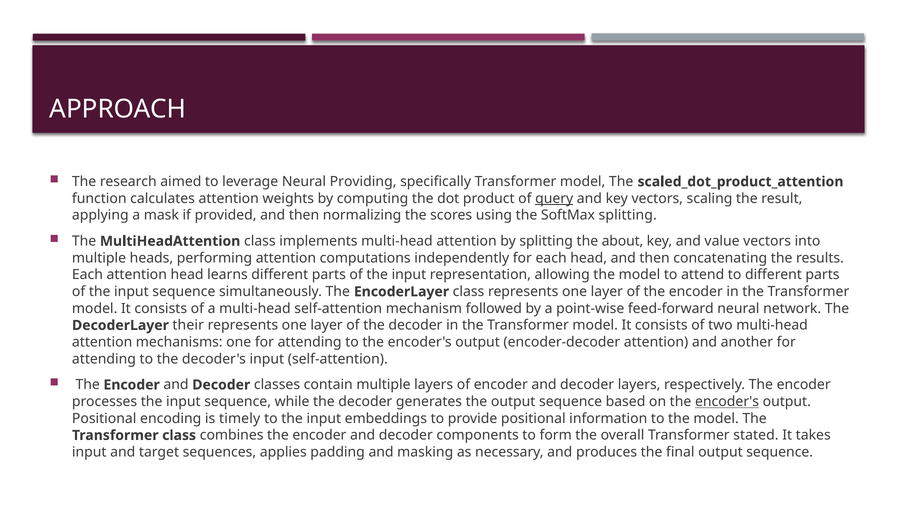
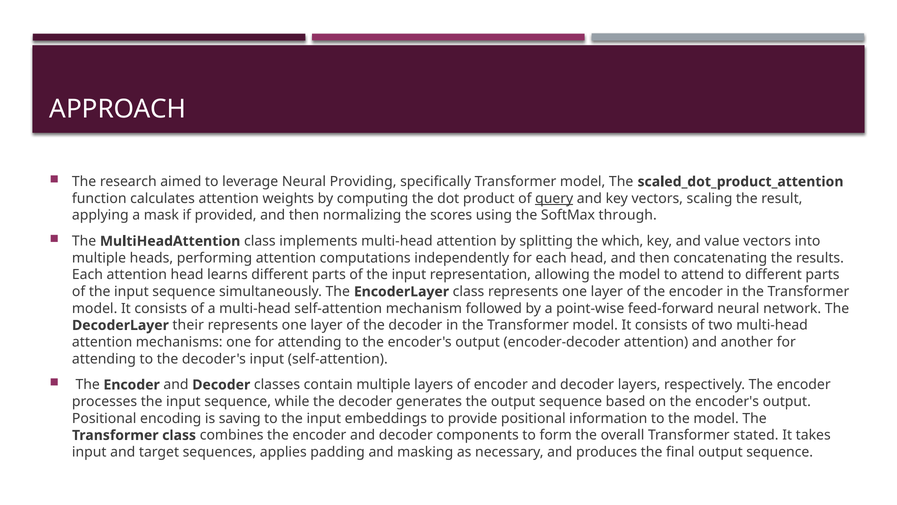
SoftMax splitting: splitting -> through (628, 215)
about: about -> which (623, 241)
encoder's underline: present -> none (727, 401)
timely: timely -> saving (240, 418)
